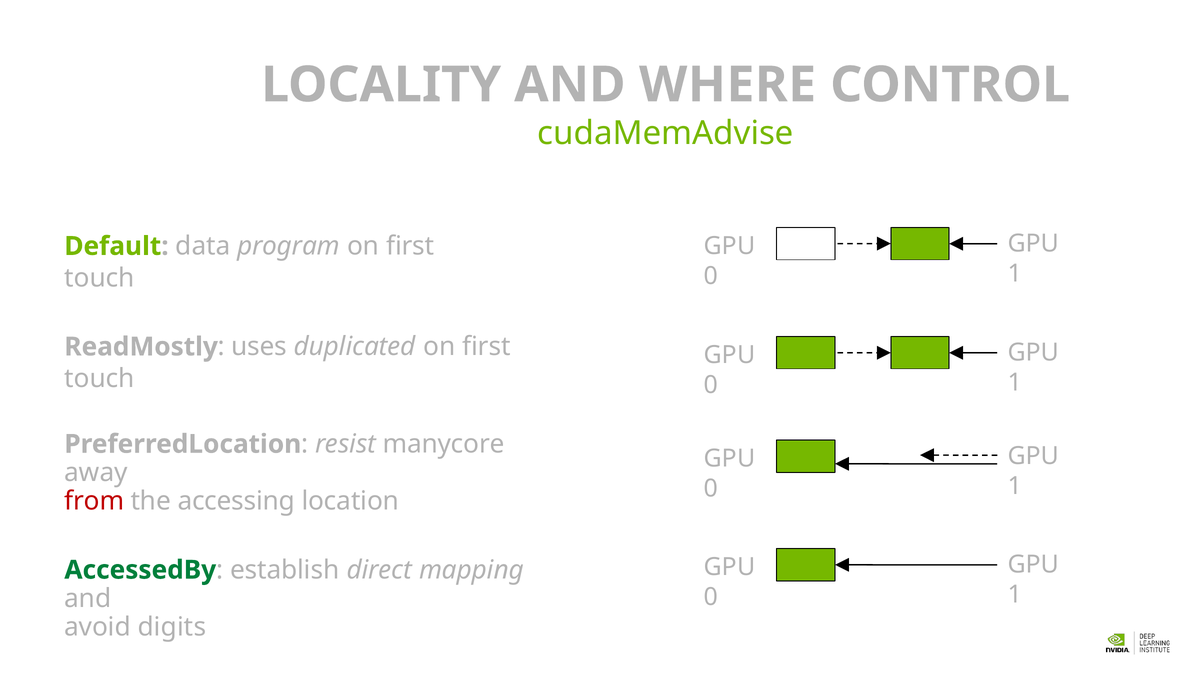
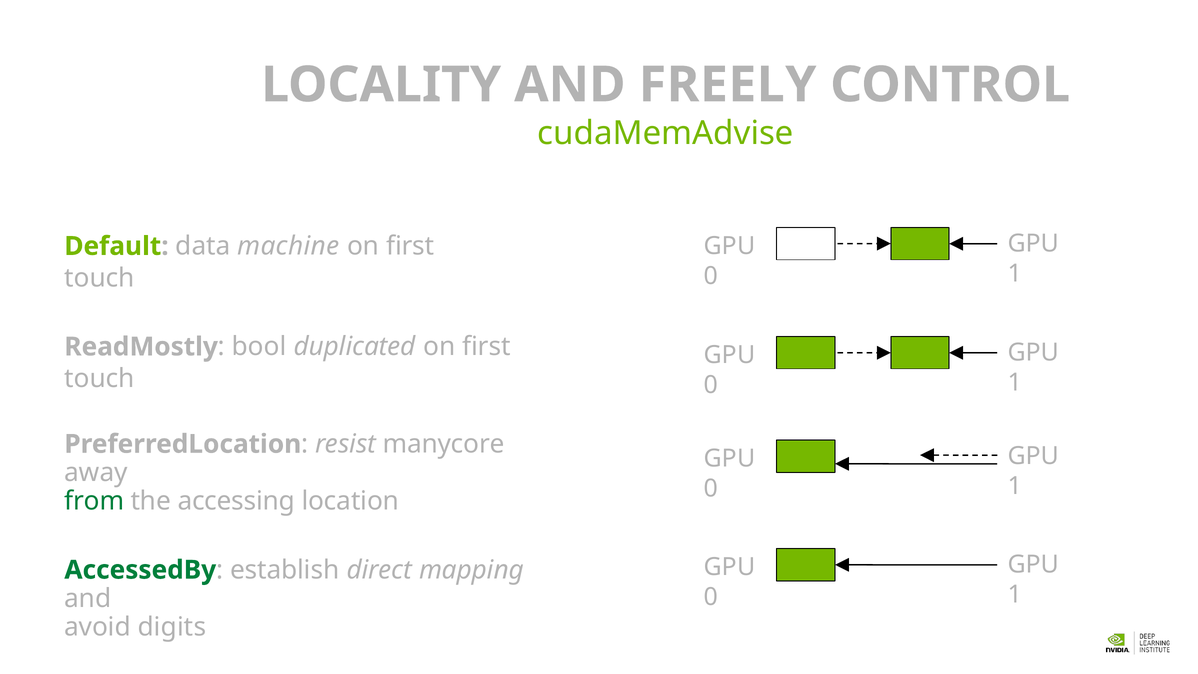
WHERE: WHERE -> FREELY (728, 85)
program: program -> machine (288, 246)
uses: uses -> bool (259, 347)
from colour: red -> green (94, 501)
